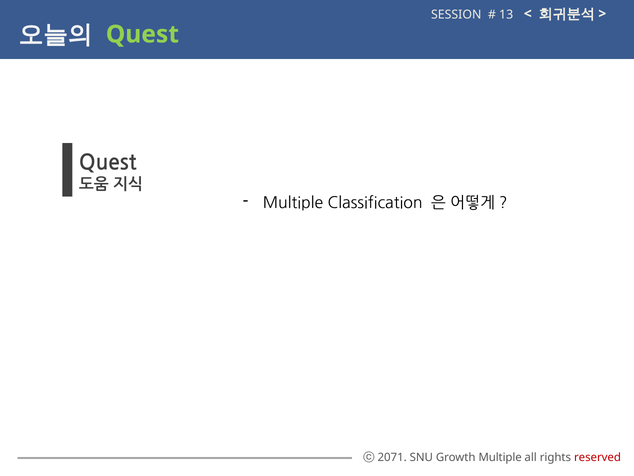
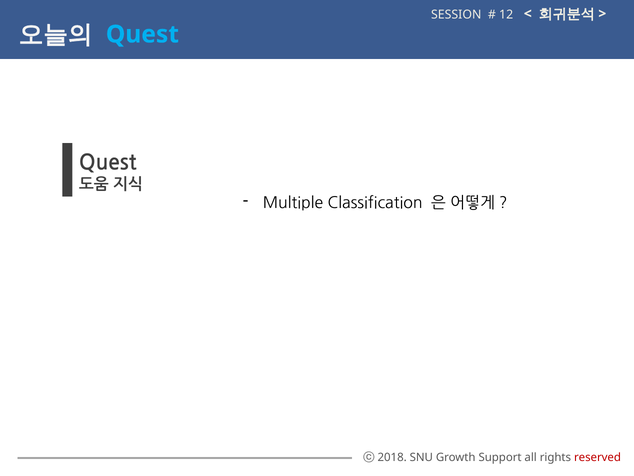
13: 13 -> 12 (506, 15)
Quest colour: light green -> light blue (142, 34)
2071: 2071 -> 2018 (392, 457)
Growth Multiple: Multiple -> Support (500, 457)
